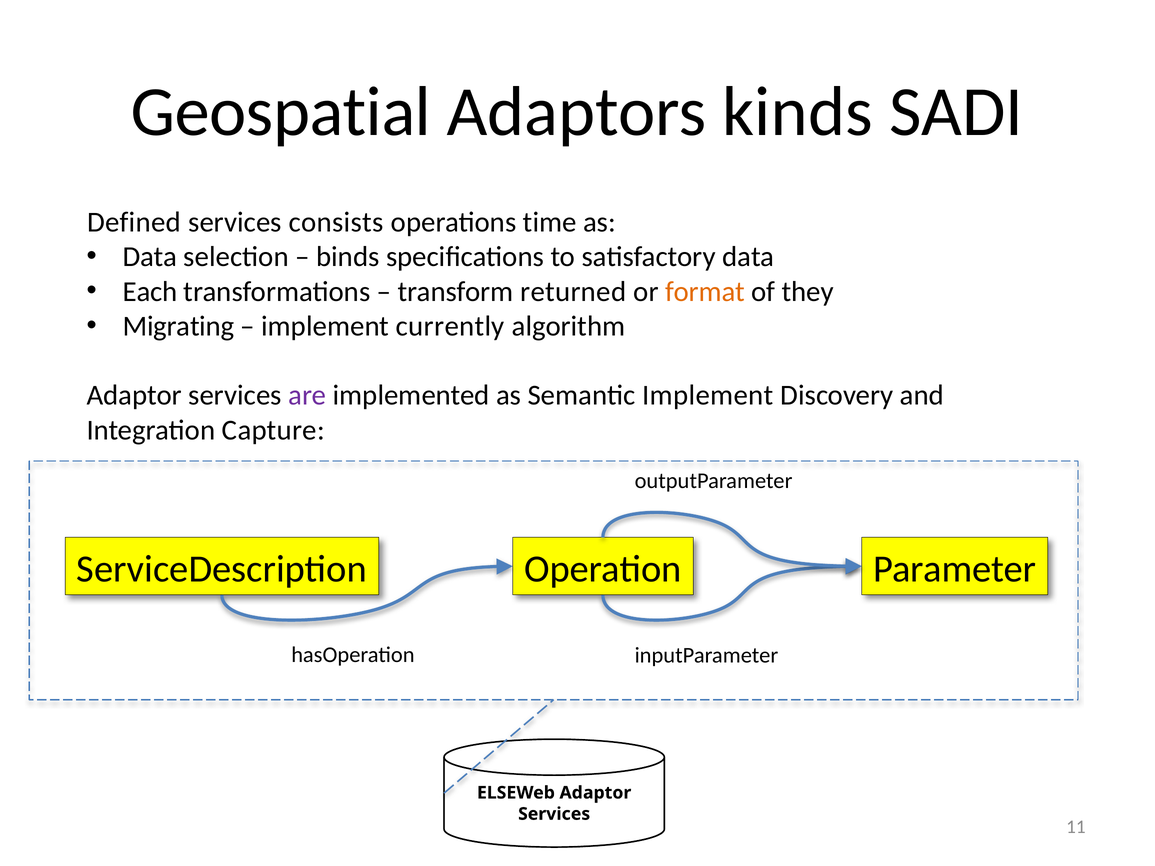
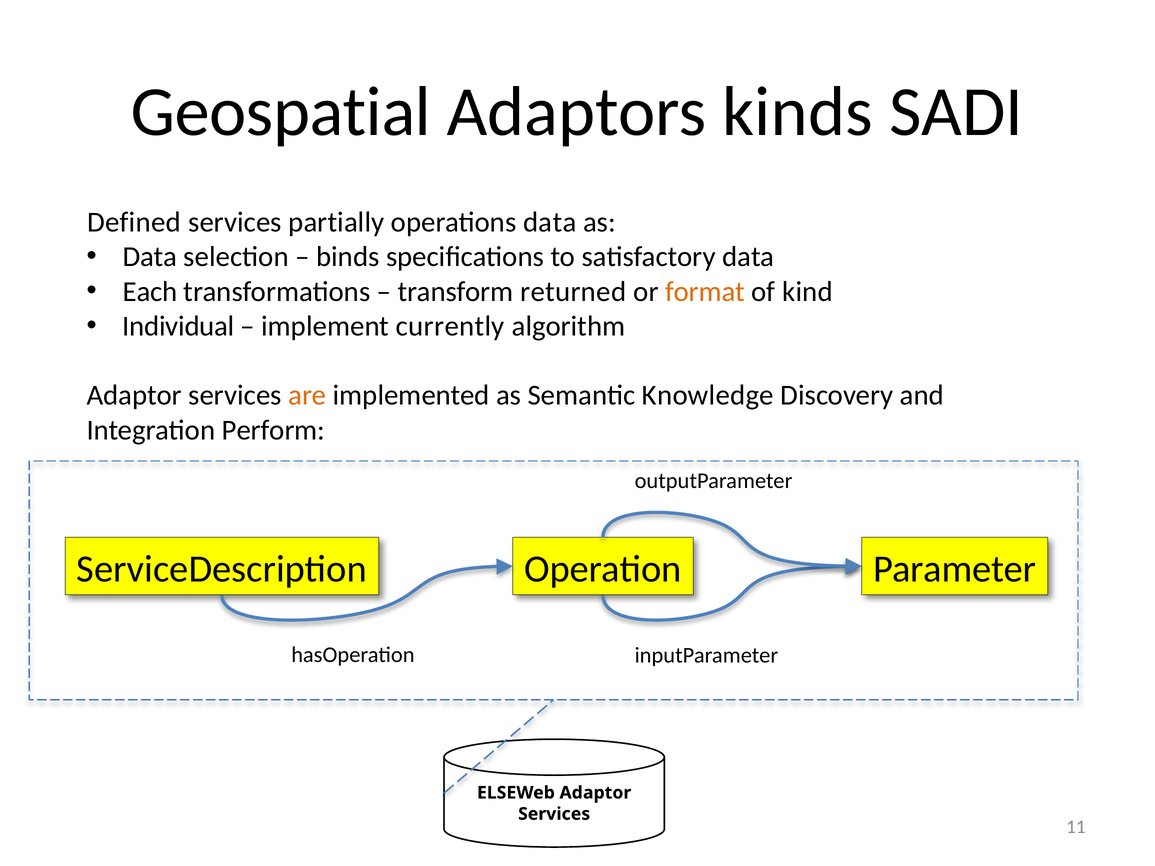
consists: consists -> partially (336, 222)
operations time: time -> data (550, 222)
they: they -> kind (808, 292)
Migrating: Migrating -> Individual (178, 326)
are colour: purple -> orange (307, 396)
Semantic Implement: Implement -> Knowledge (708, 396)
Capture: Capture -> Perform (273, 430)
